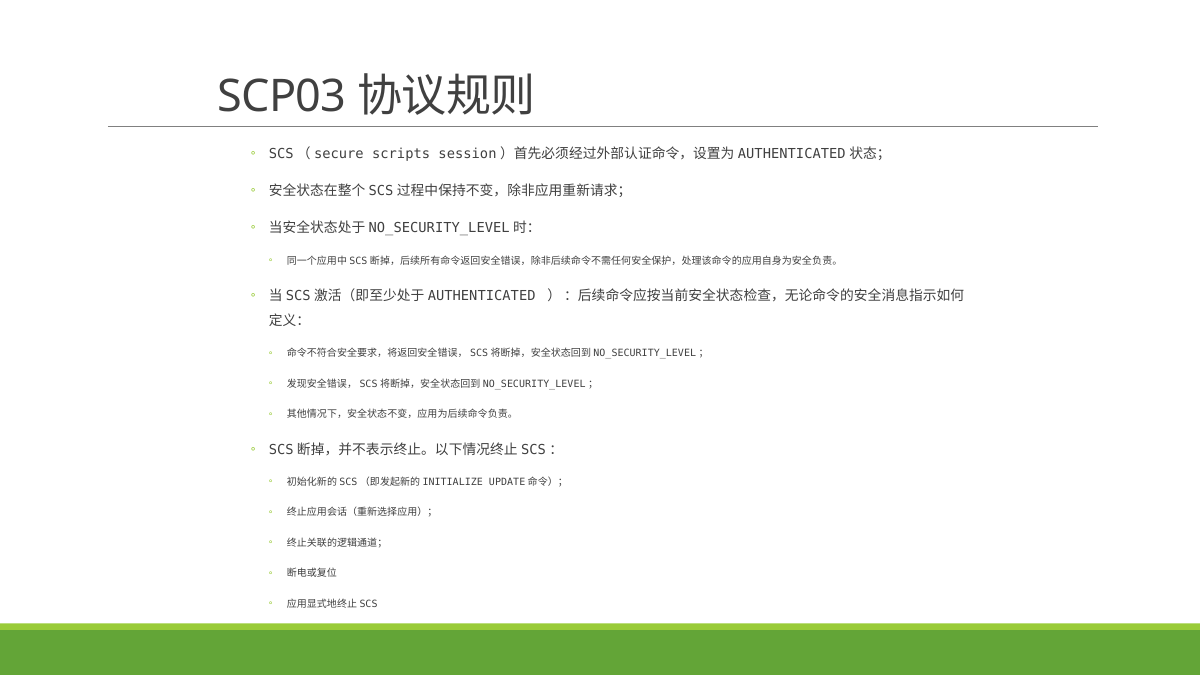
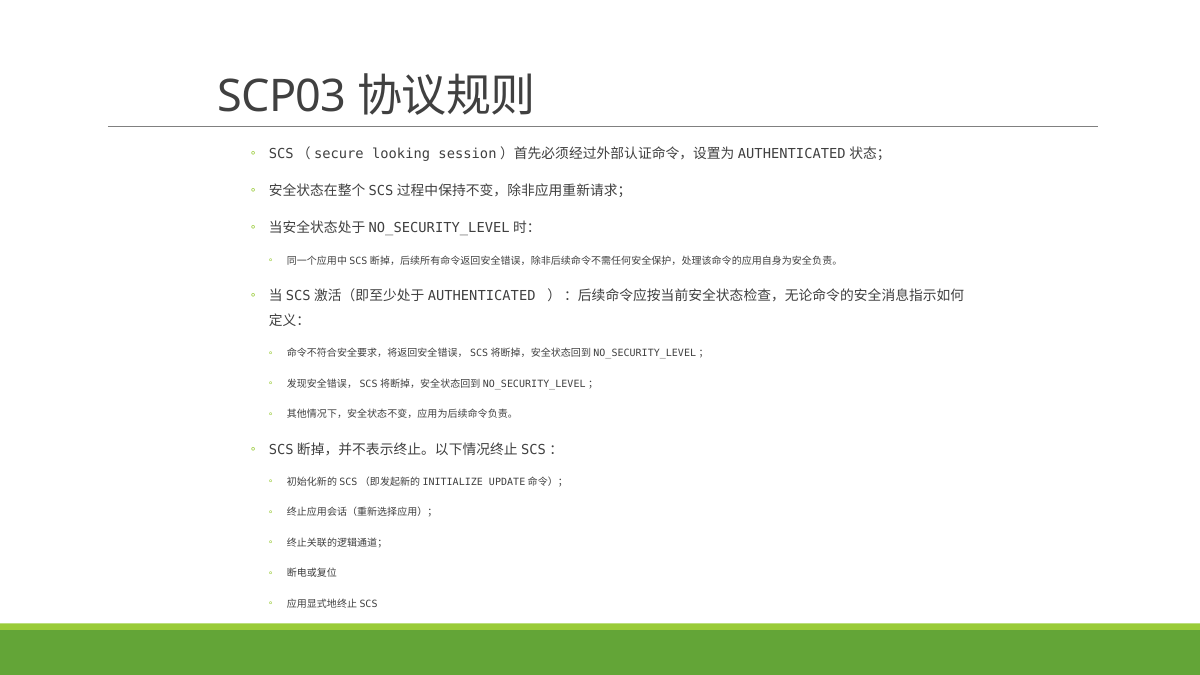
scripts: scripts -> looking (401, 154)
